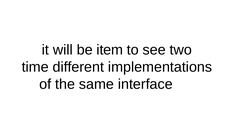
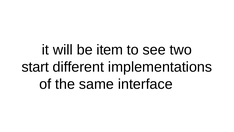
time: time -> start (35, 67)
